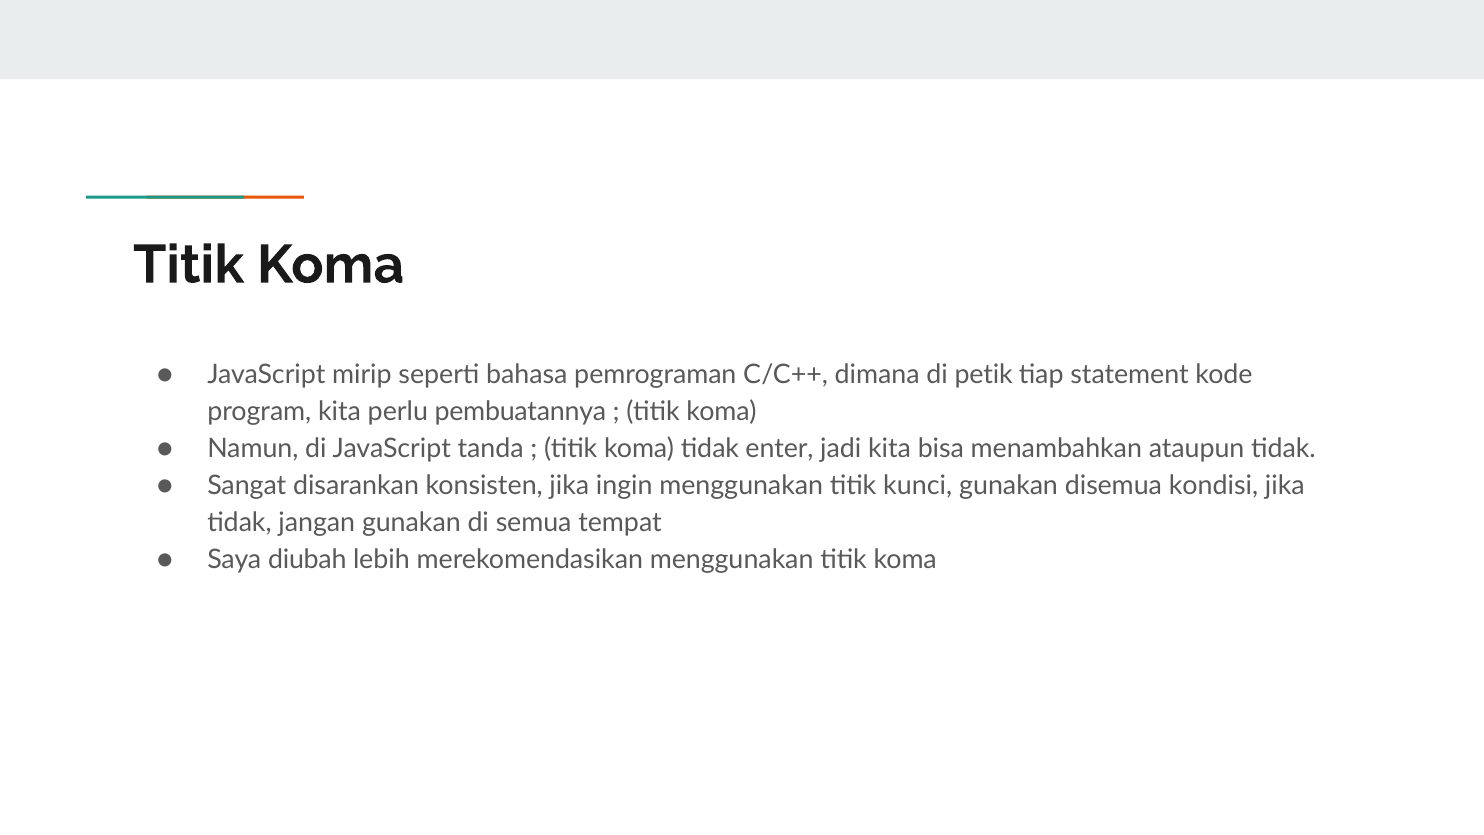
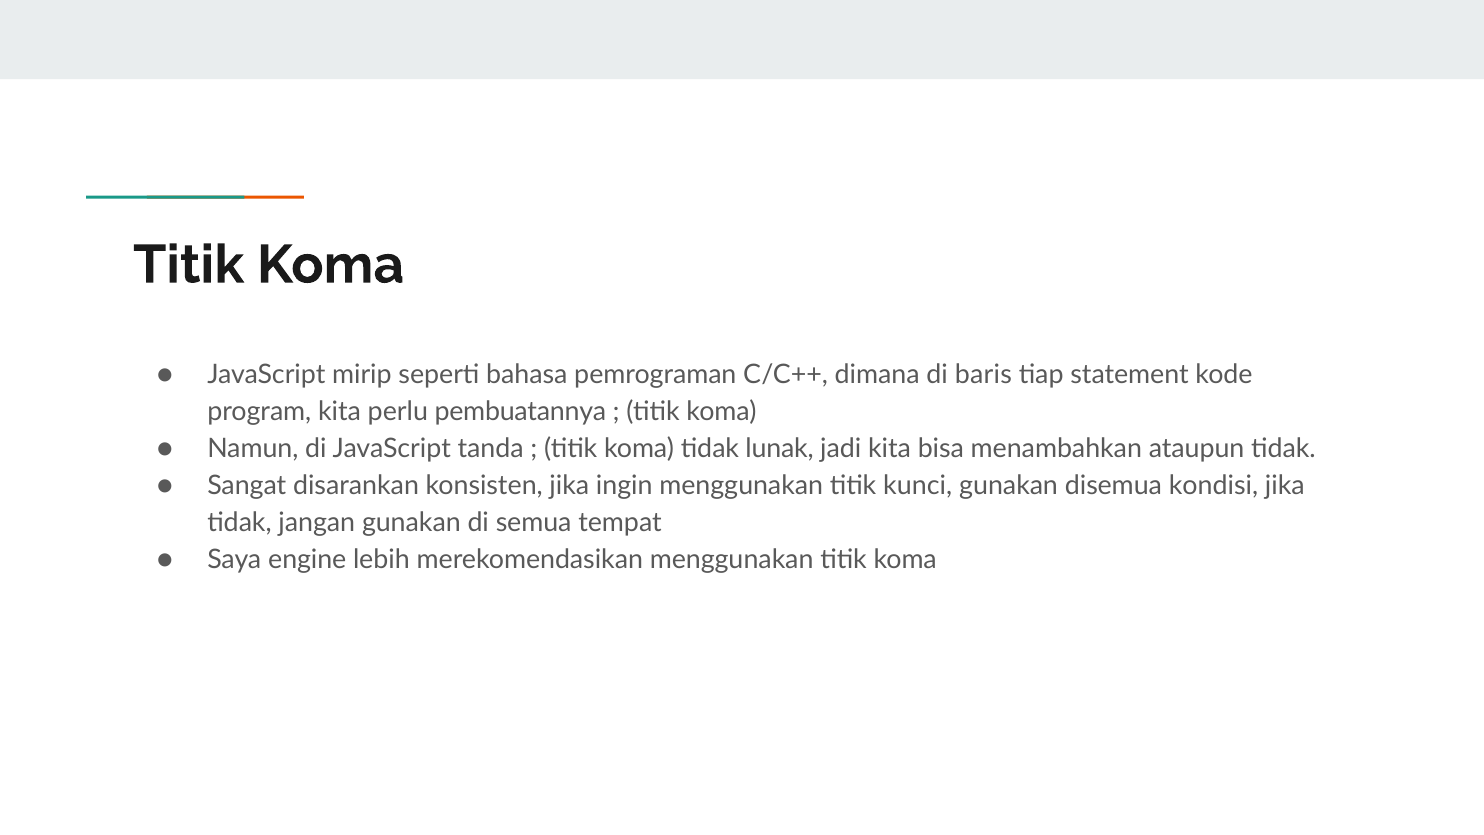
petik: petik -> baris (983, 375)
enter: enter -> lunak (780, 449)
diubah: diubah -> engine (307, 560)
